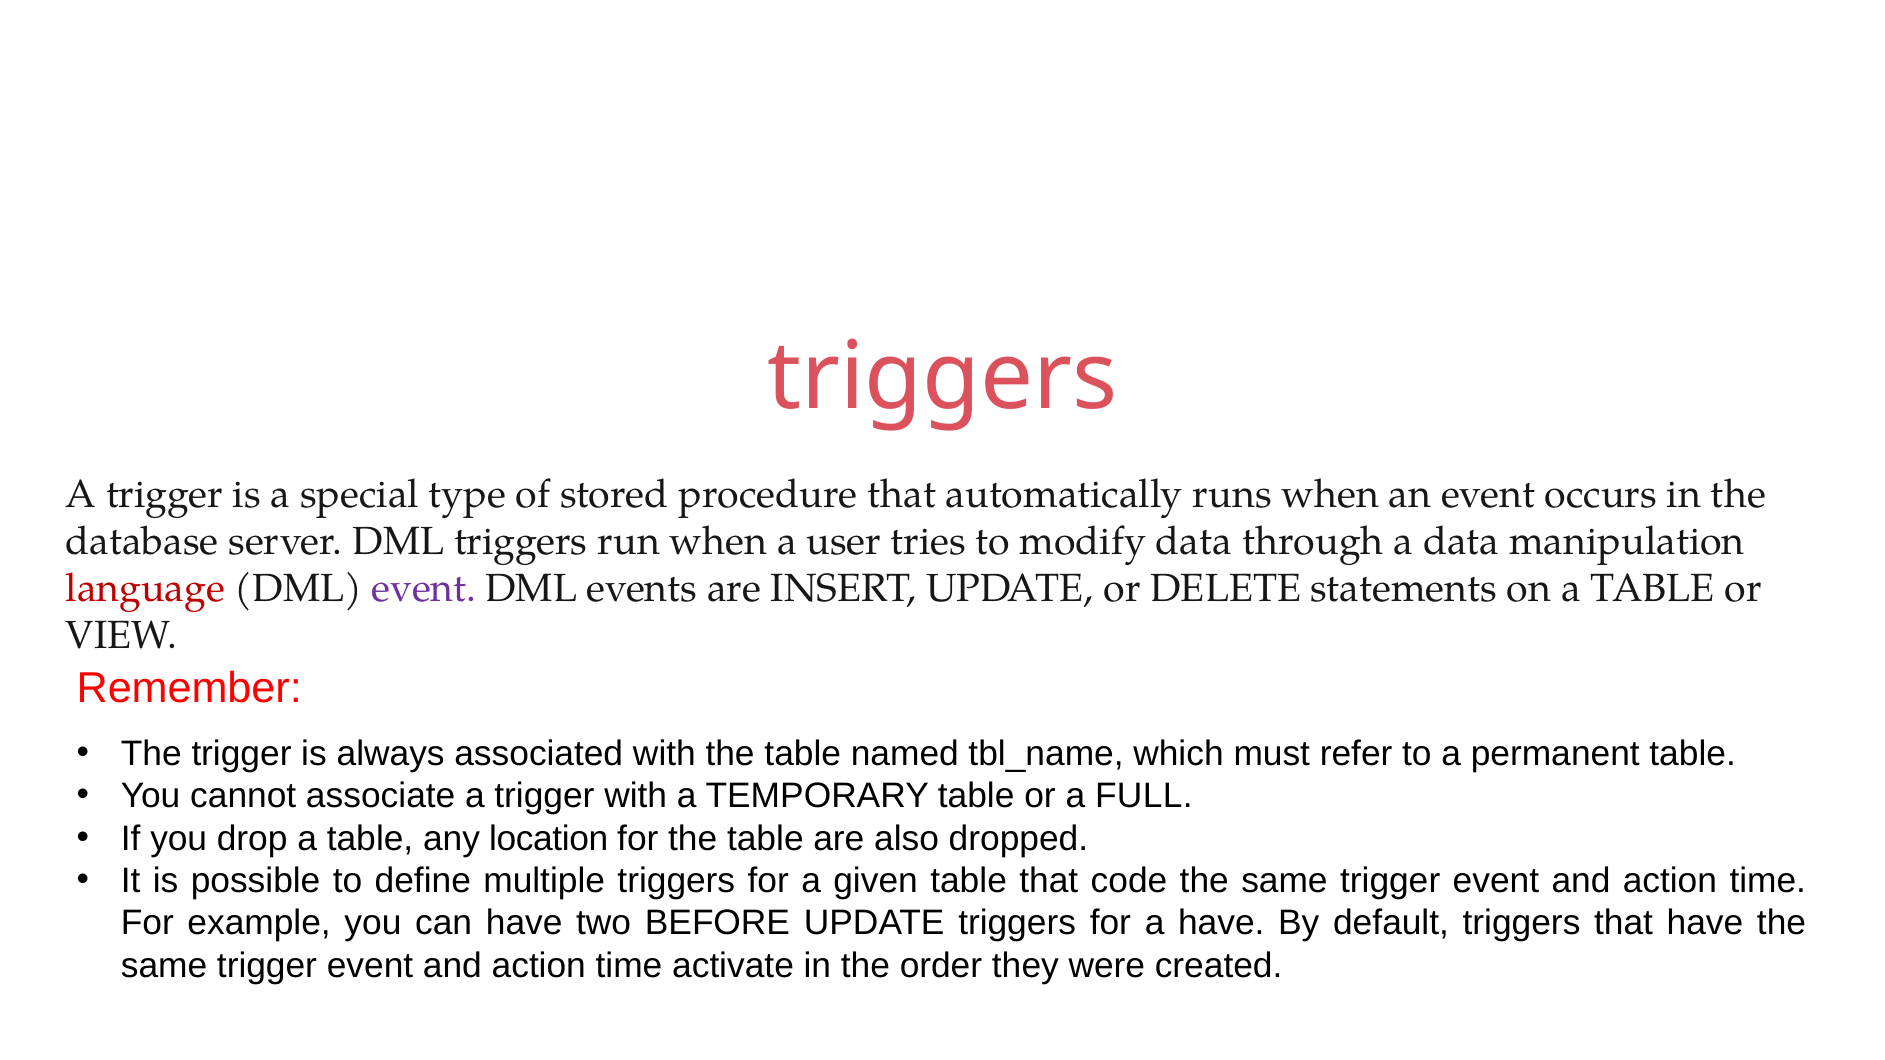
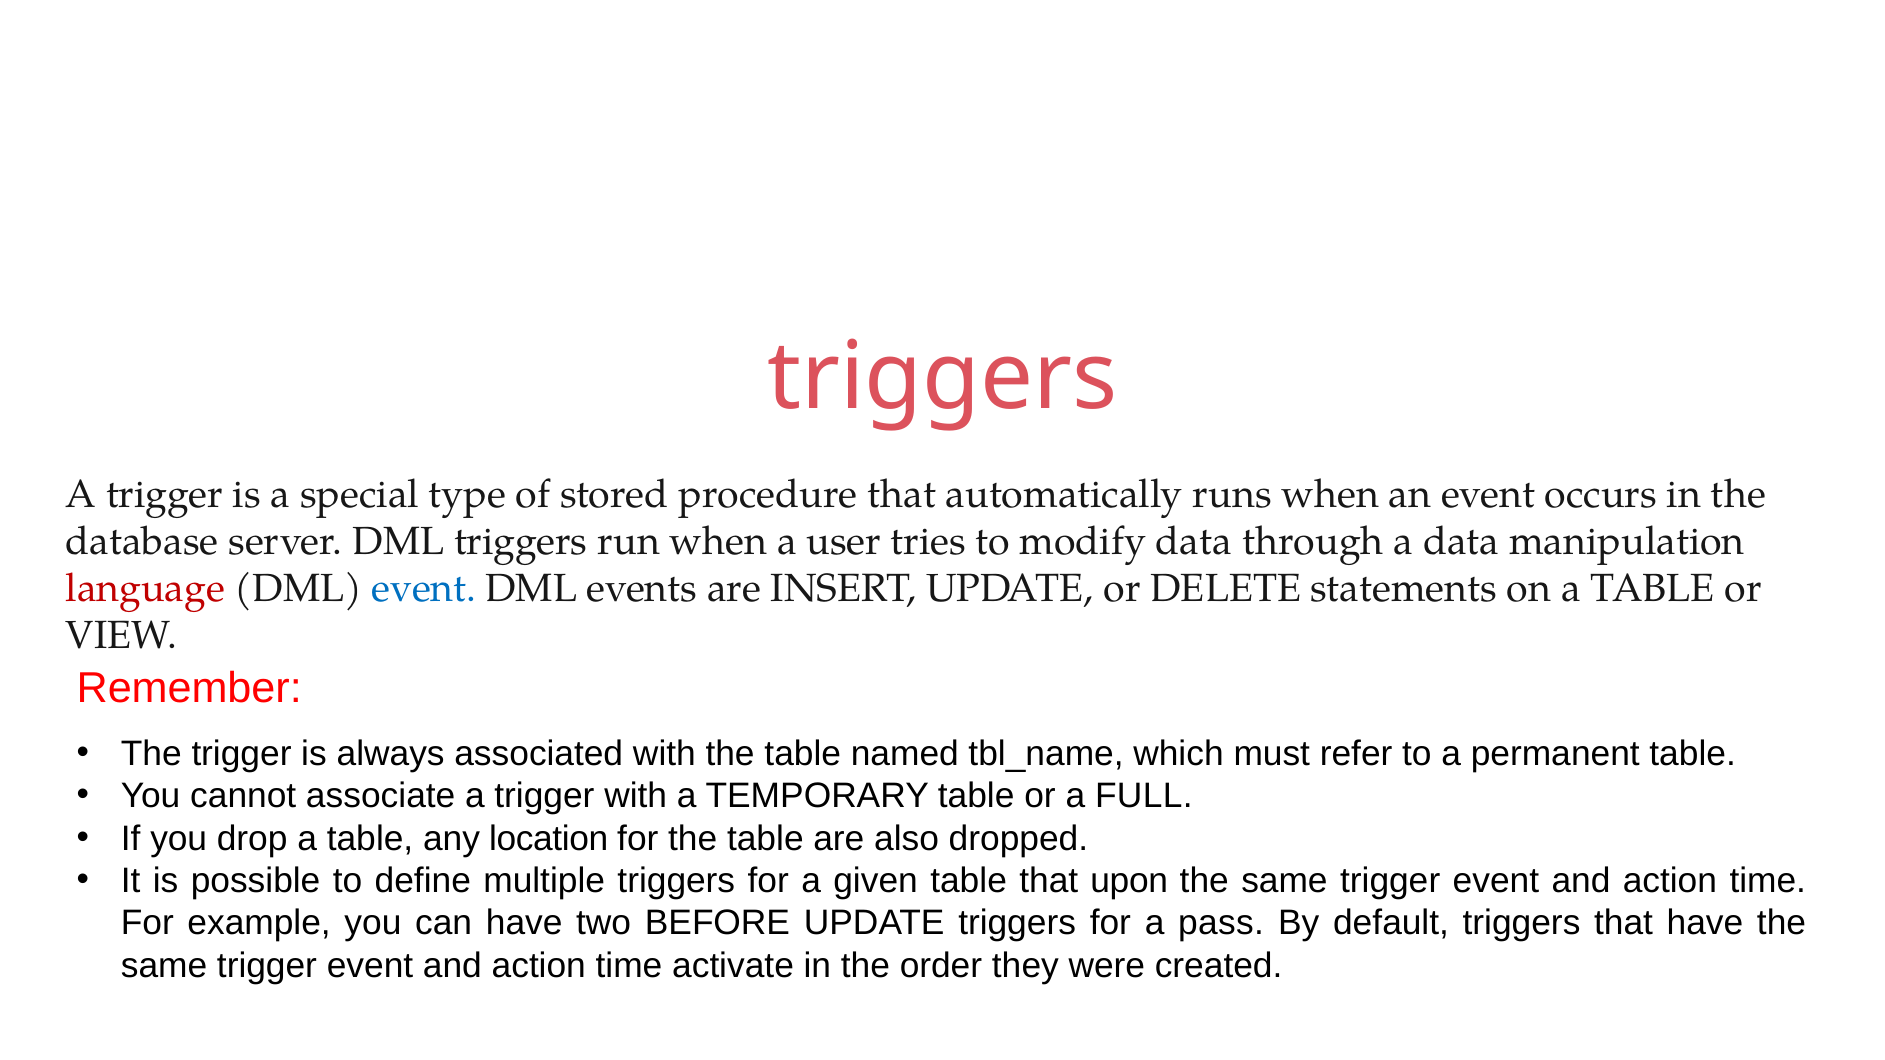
event colour: purple -> blue (424, 589)
code: code -> upon (1129, 881)
a have: have -> pass (1221, 924)
